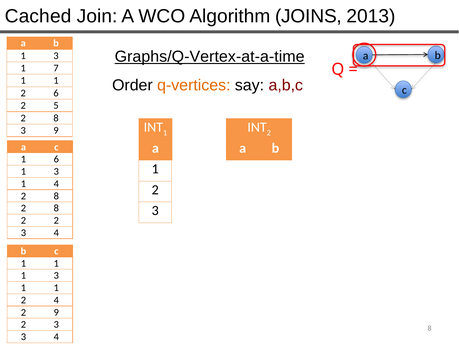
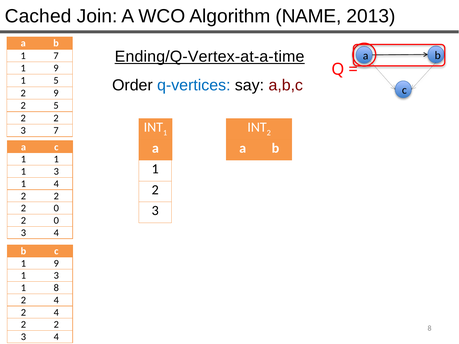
JOINS: JOINS -> NAME (308, 16)
Graphs/Q-Vertex-at-a-time: Graphs/Q-Vertex-at-a-time -> Ending/Q-Vertex-at-a-time (210, 57)
3: 3 -> 7 (56, 56)
7: 7 -> 9 (56, 68)
1: 1 -> 5 (56, 81)
q-vertices colour: orange -> blue (194, 85)
2 6: 6 -> 9 (56, 93)
8: 8 -> 2 (56, 118)
3 9: 9 -> 7 (56, 131)
6: 6 -> 1 (56, 159)
8: 8 -> 2 (56, 196)
8: 8 -> 0 (56, 208)
2: 2 -> 0 (56, 221)
1: 1 -> 9 (56, 264)
1: 1 -> 8 (56, 288)
9: 9 -> 4 (56, 313)
3: 3 -> 2 (56, 325)
